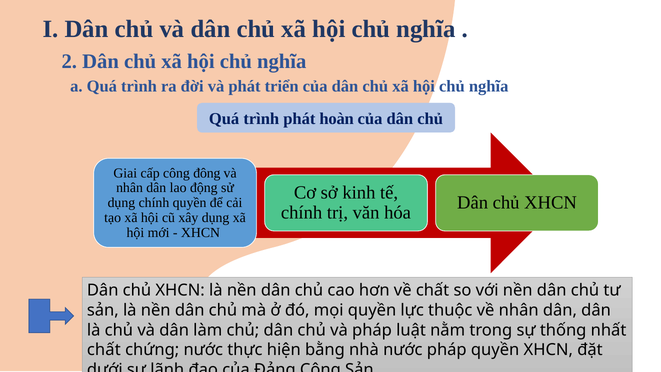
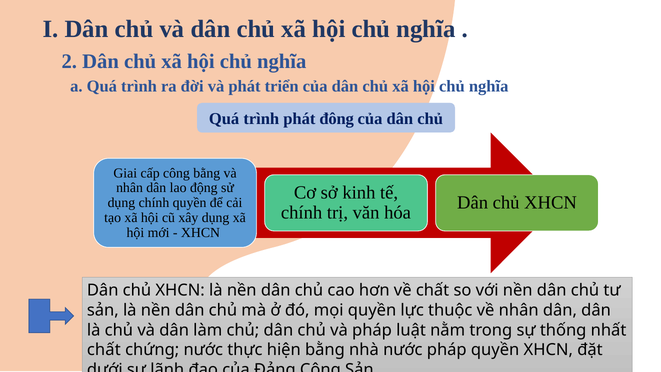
hoàn: hoàn -> đông (337, 119)
đông: đông -> bằng (207, 173)
